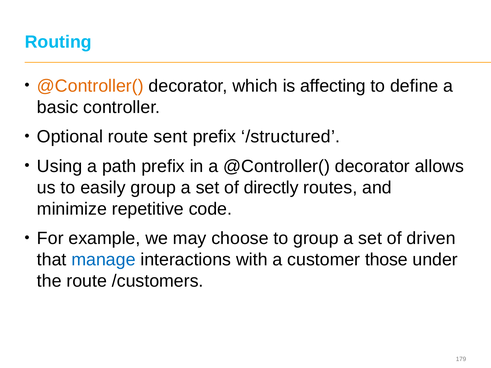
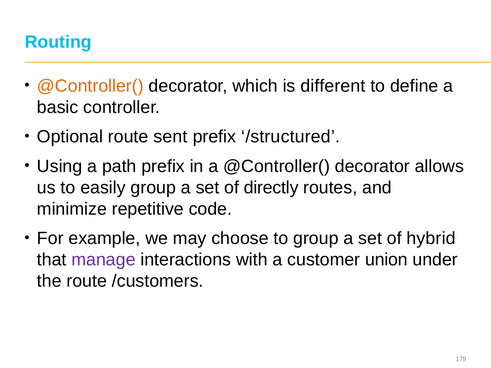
affecting: affecting -> different (333, 86)
driven: driven -> hybrid (431, 239)
manage colour: blue -> purple (103, 260)
those: those -> union (386, 260)
